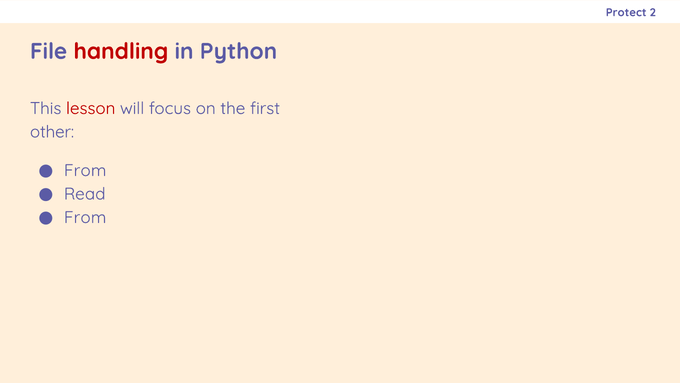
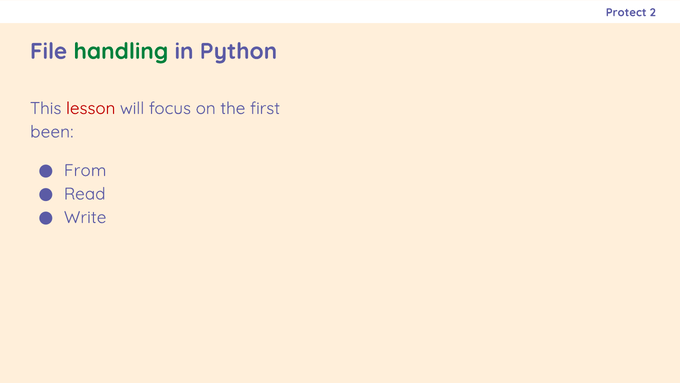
handling colour: red -> green (121, 51)
other: other -> been (52, 132)
From: From -> Write (85, 217)
